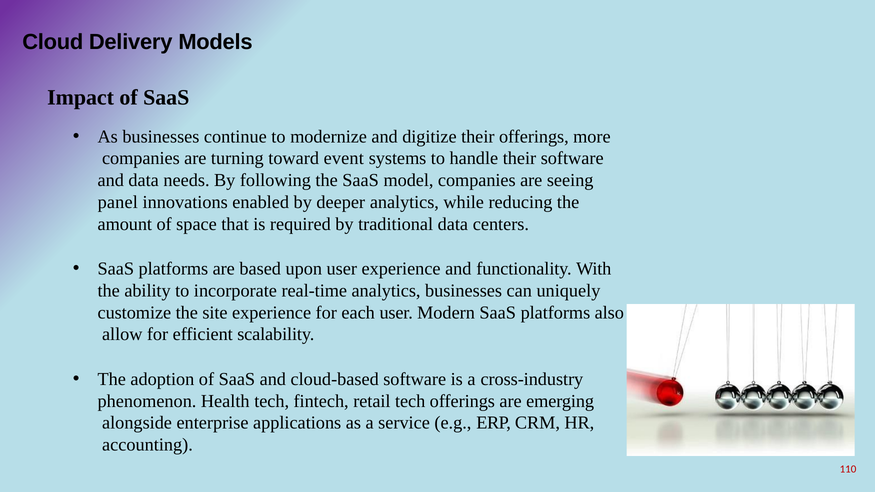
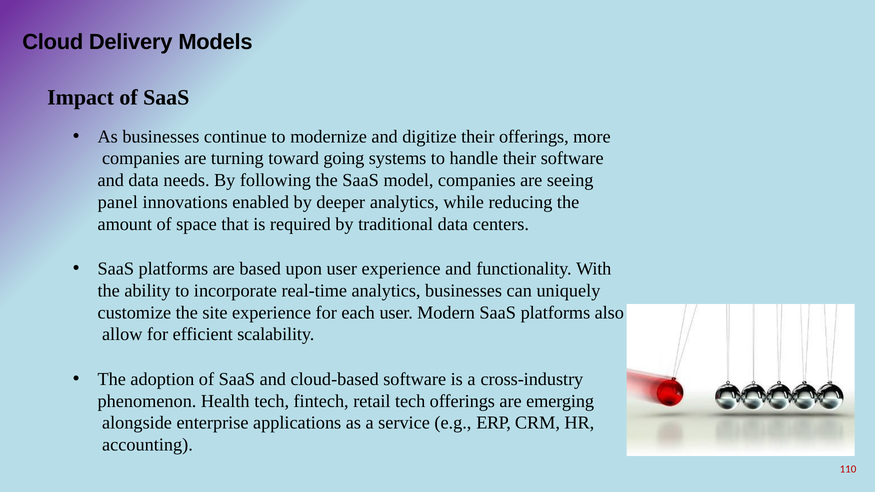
event: event -> going (344, 158)
